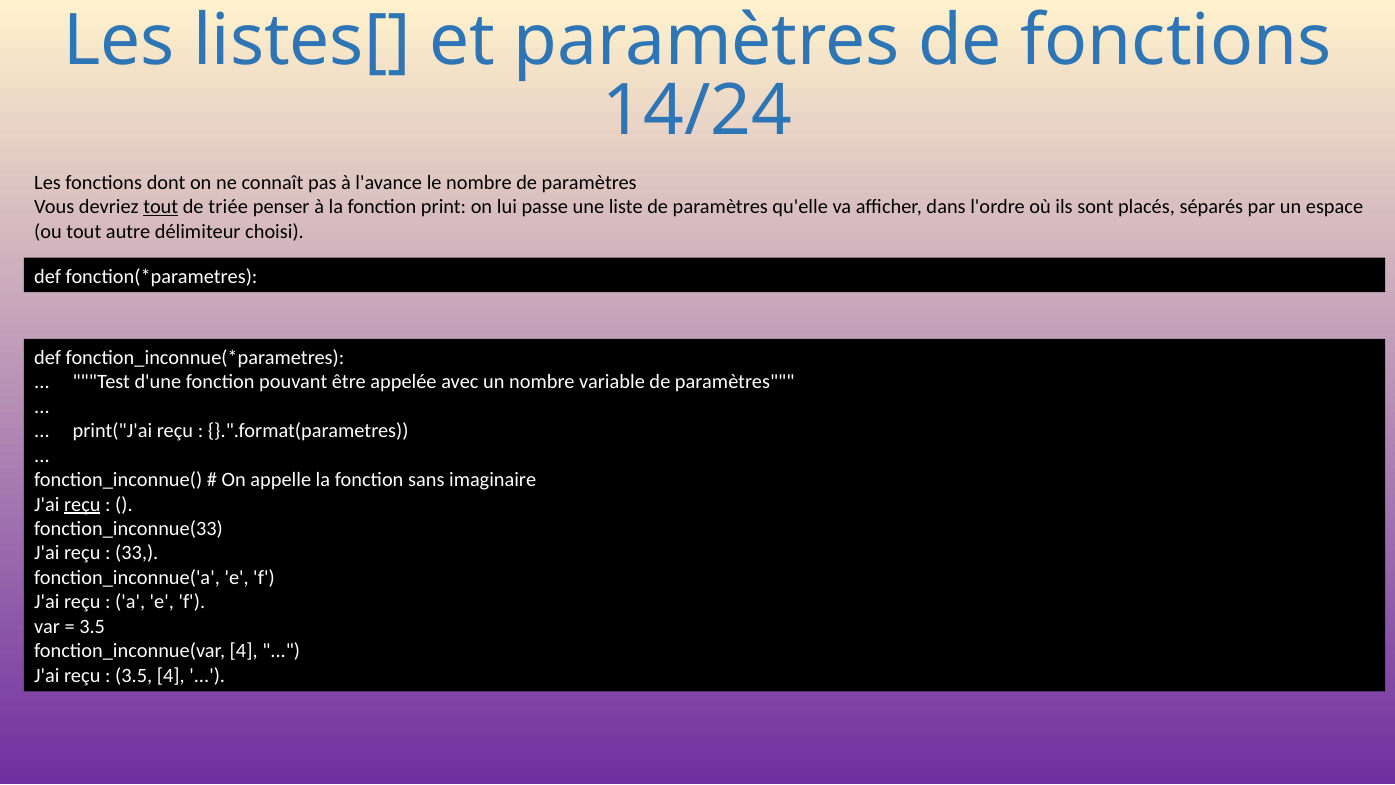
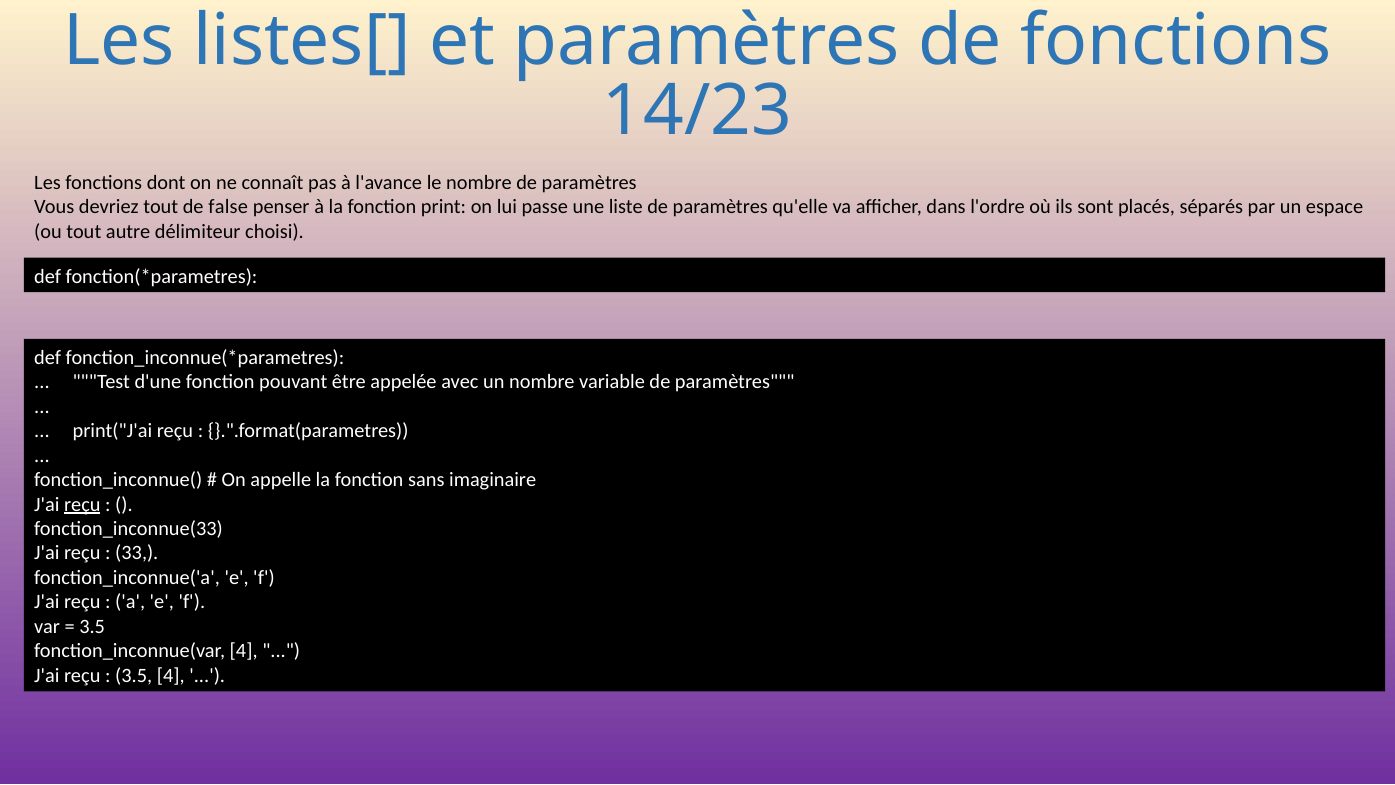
14/24: 14/24 -> 14/23 (698, 110)
tout underline: present -> none (161, 207)
triée: triée -> false (228, 207)
